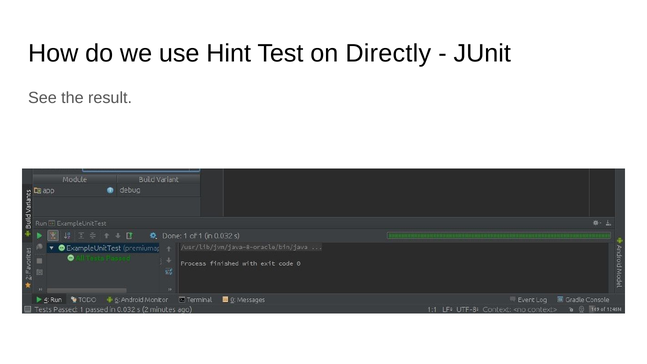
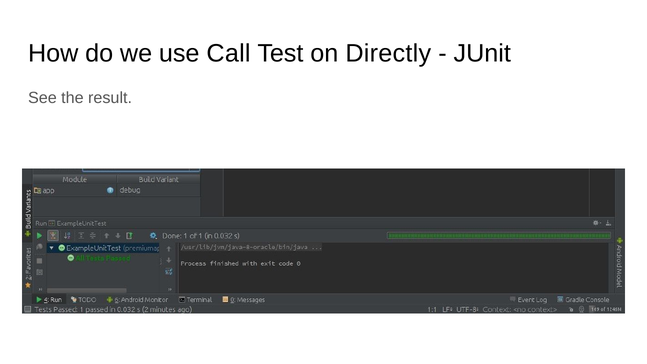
Hint: Hint -> Call (229, 53)
